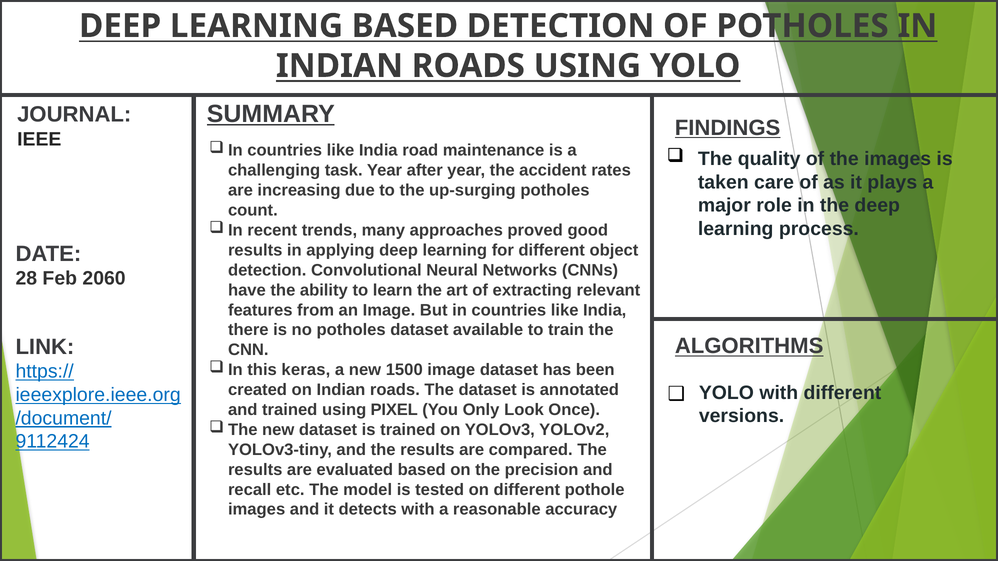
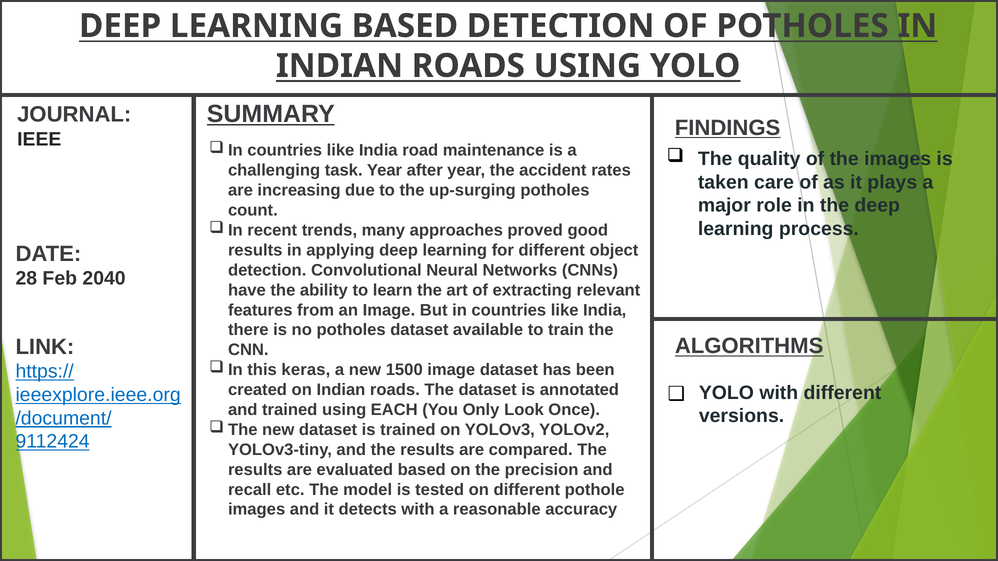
2060: 2060 -> 2040 (104, 279)
PIXEL: PIXEL -> EACH (394, 410)
